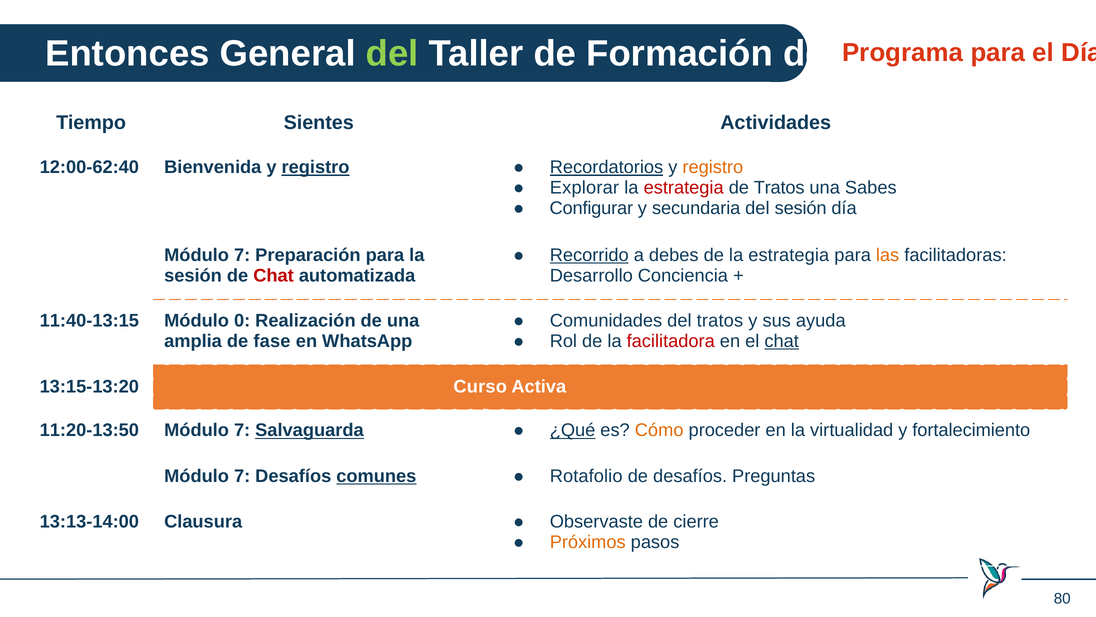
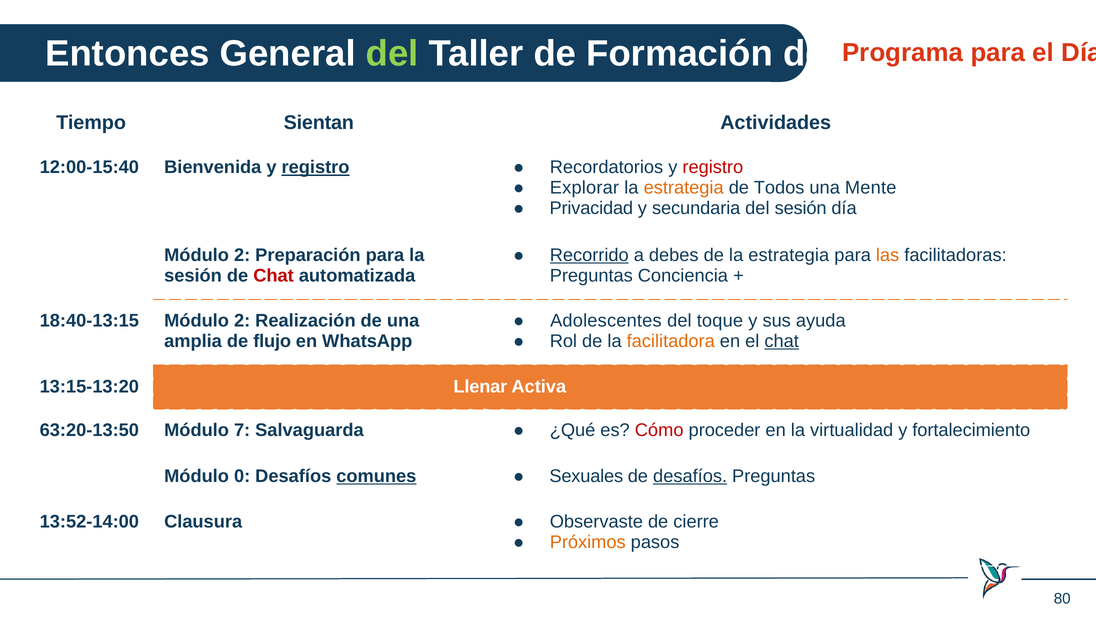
Sientes: Sientes -> Sientan (319, 122)
12:00-62:40: 12:00-62:40 -> 12:00-15:40 (89, 167)
Recordatorios underline: present -> none (606, 167)
registro colour: orange -> red (713, 167)
estrategia colour: red -> orange (684, 188)
de Tratos: Tratos -> Todos (779, 188)
Sabes: Sabes -> Mente (871, 188)
Configurar: Configurar -> Privacidad (591, 208)
7: 7 -> 2 (242, 255)
Desarrollo: Desarrollo -> Preguntas (591, 275)
11:40-13:15: 11:40-13:15 -> 18:40-13:15 (89, 321)
0: 0 -> 2 (242, 321)
Comunidades: Comunidades -> Adolescentes (606, 321)
del tratos: tratos -> toque (720, 321)
facilitadora colour: red -> orange (671, 341)
fase: fase -> flujo (272, 341)
Curso: Curso -> Llenar (480, 386)
11:20-13:50: 11:20-13:50 -> 63:20-13:50 (89, 430)
Salvaguarda underline: present -> none (309, 430)
¿Qué underline: present -> none (573, 430)
Cómo colour: orange -> red (659, 430)
7: 7 -> 0 (242, 476)
Rotafolio: Rotafolio -> Sexuales (586, 476)
desafíos underline: none -> present (690, 476)
13:13-14:00: 13:13-14:00 -> 13:52-14:00 (89, 521)
